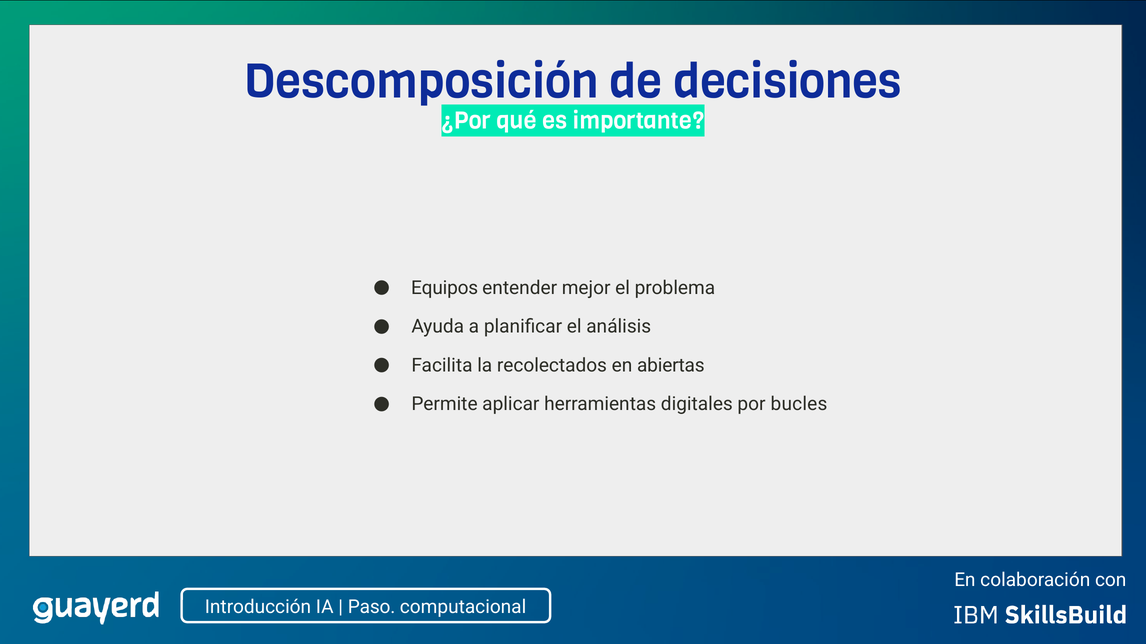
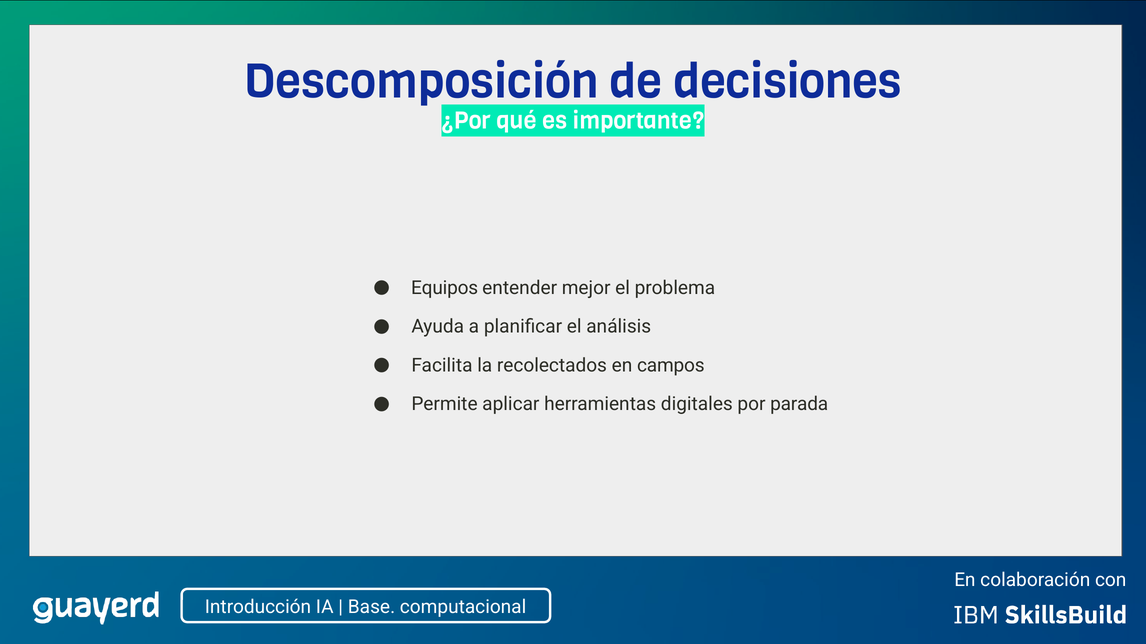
abiertas: abiertas -> campos (671, 366)
bucles: bucles -> parada (799, 405)
Paso: Paso -> Base (371, 607)
